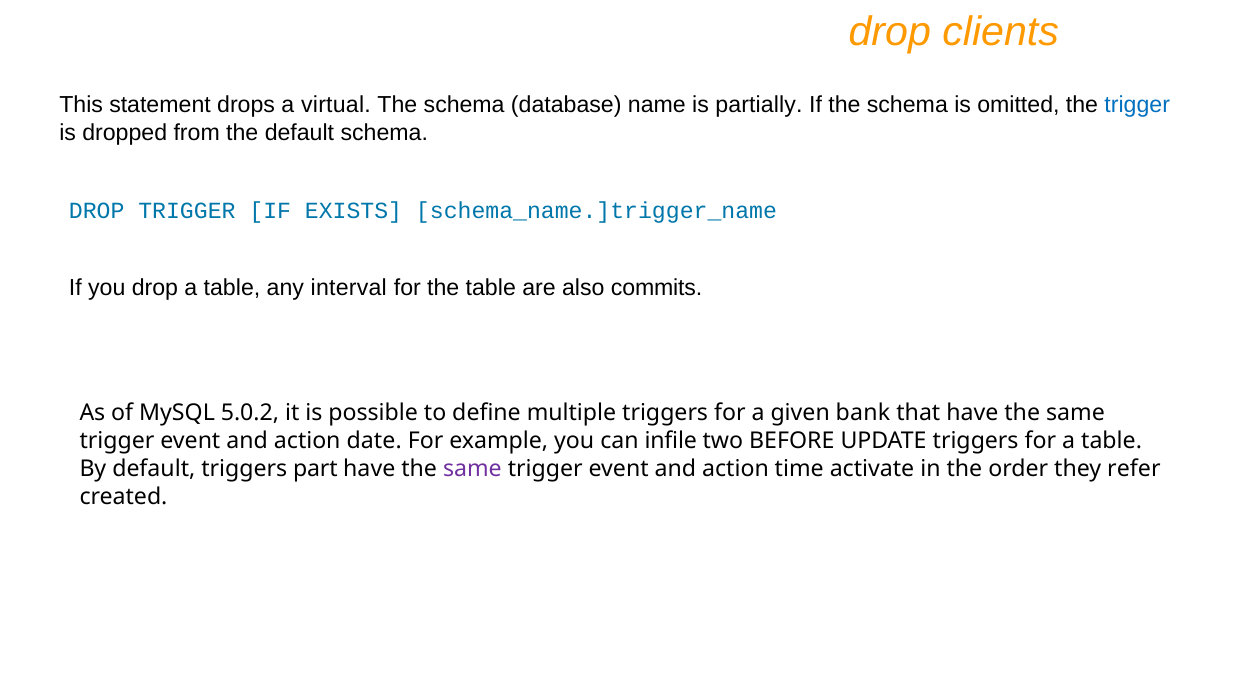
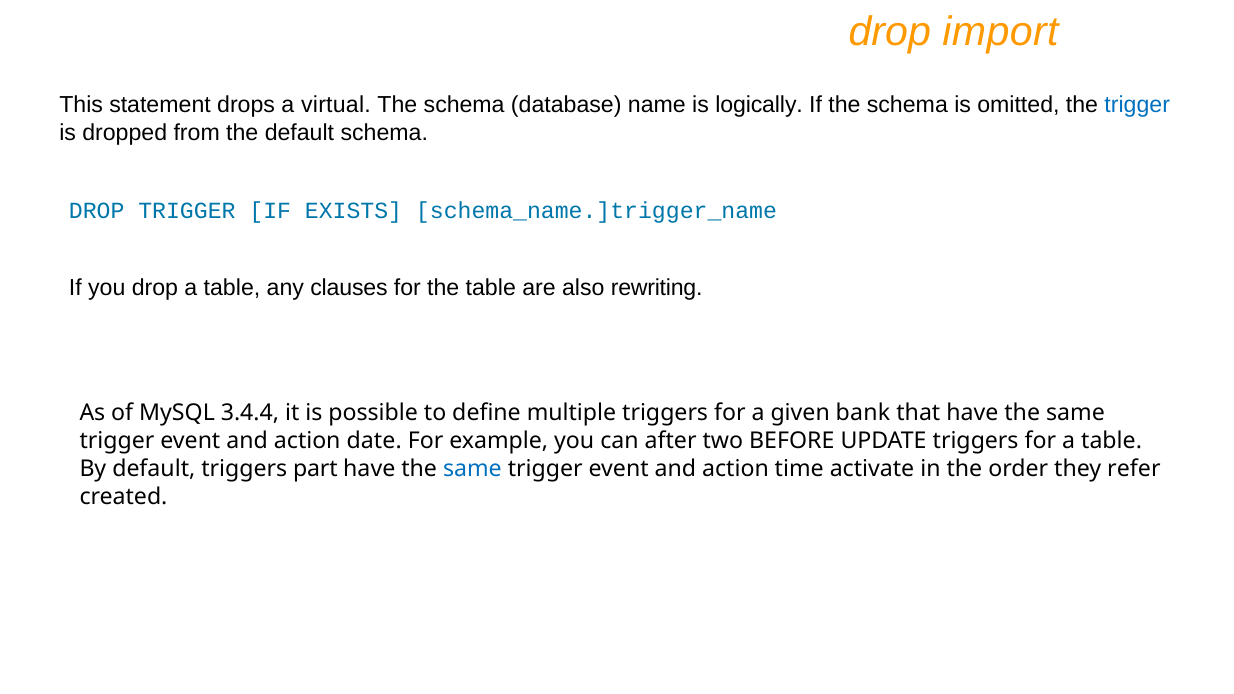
clients: clients -> import (1000, 32)
partially: partially -> logically (759, 105)
interval: interval -> clauses (349, 288)
commits: commits -> rewriting (657, 288)
5.0.2: 5.0.2 -> 3.4.4 (250, 413)
infile: infile -> after (671, 441)
same colour: purple -> blue (472, 469)
